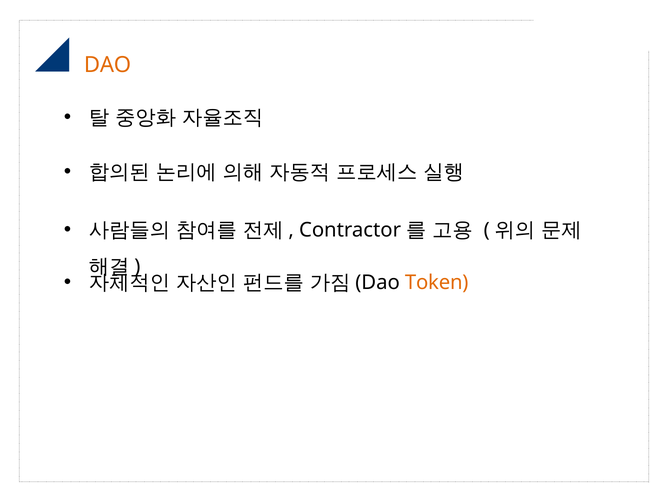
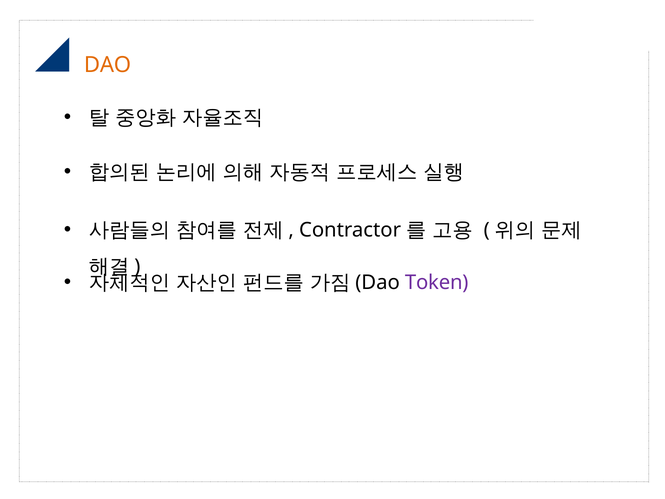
Token colour: orange -> purple (437, 283)
